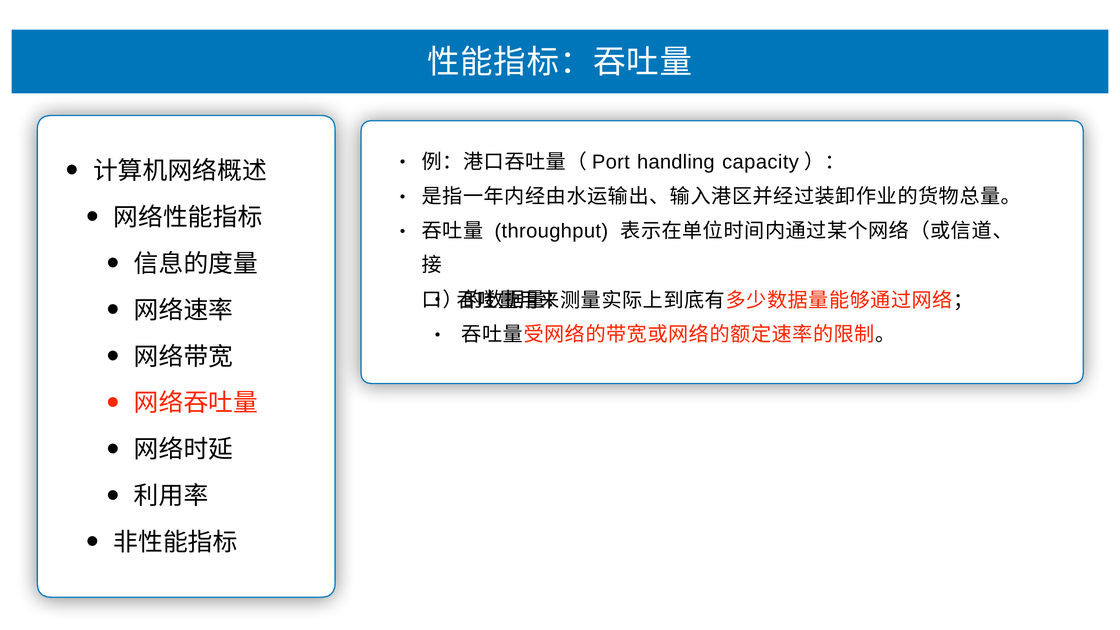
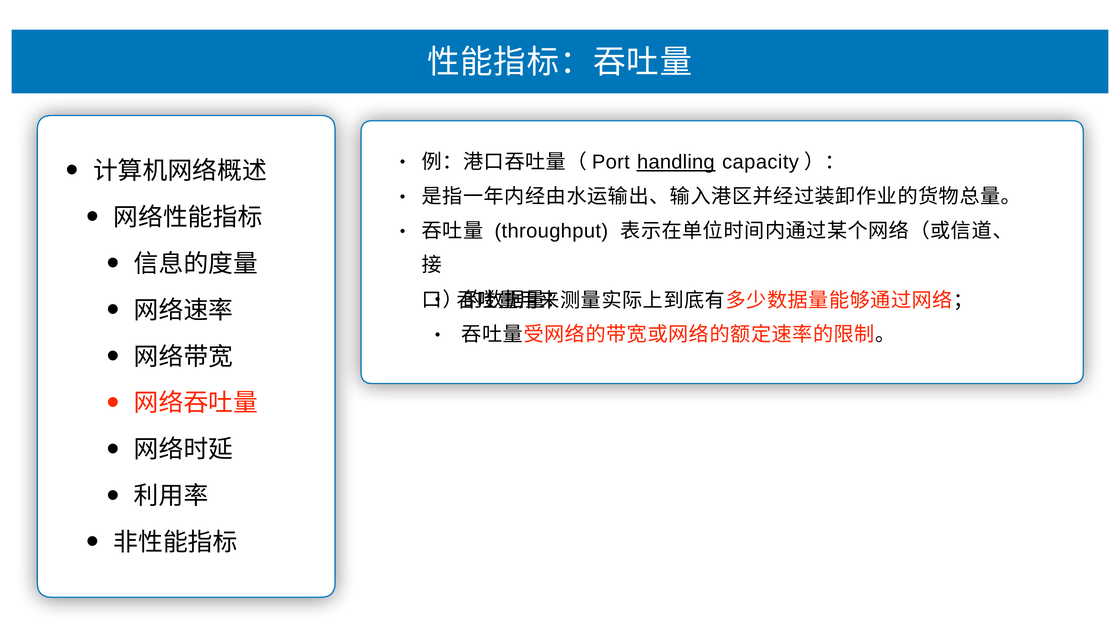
handling underline: none -> present (676, 162)
